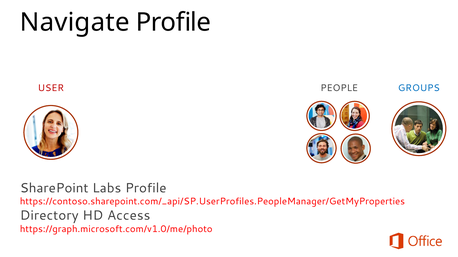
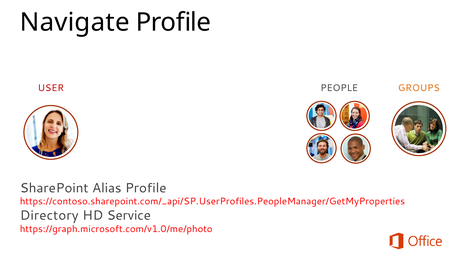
GROUPS colour: blue -> orange (419, 88)
Labs: Labs -> Alias (107, 188)
Access: Access -> Service (129, 216)
